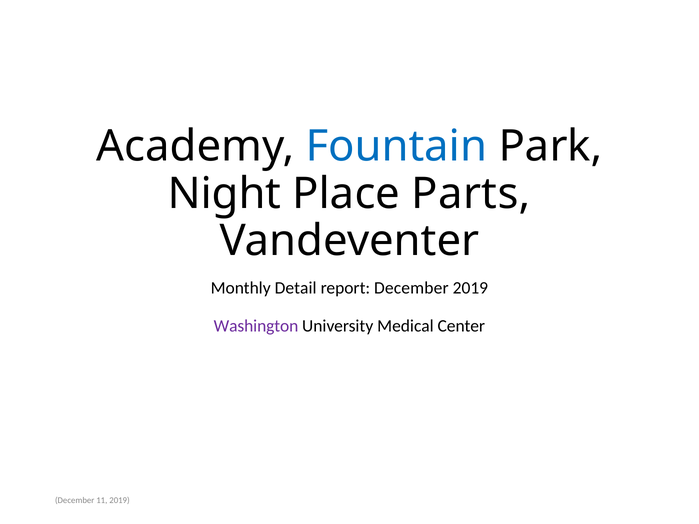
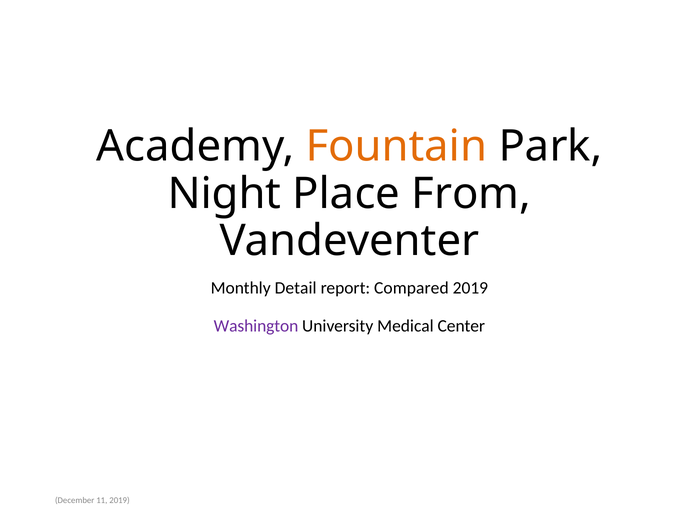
Fountain colour: blue -> orange (396, 147)
Parts: Parts -> From (471, 194)
report December: December -> Compared (411, 288)
